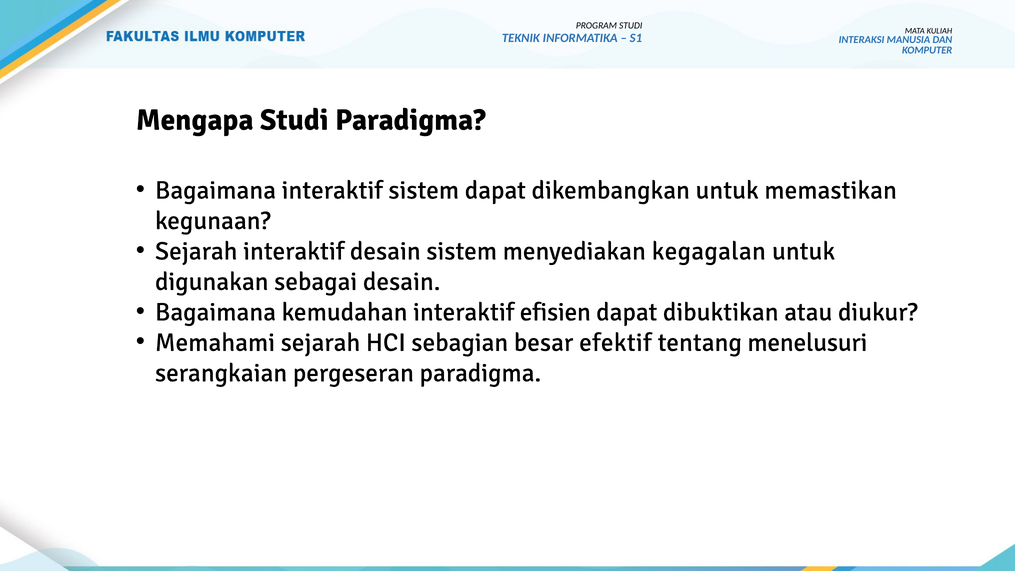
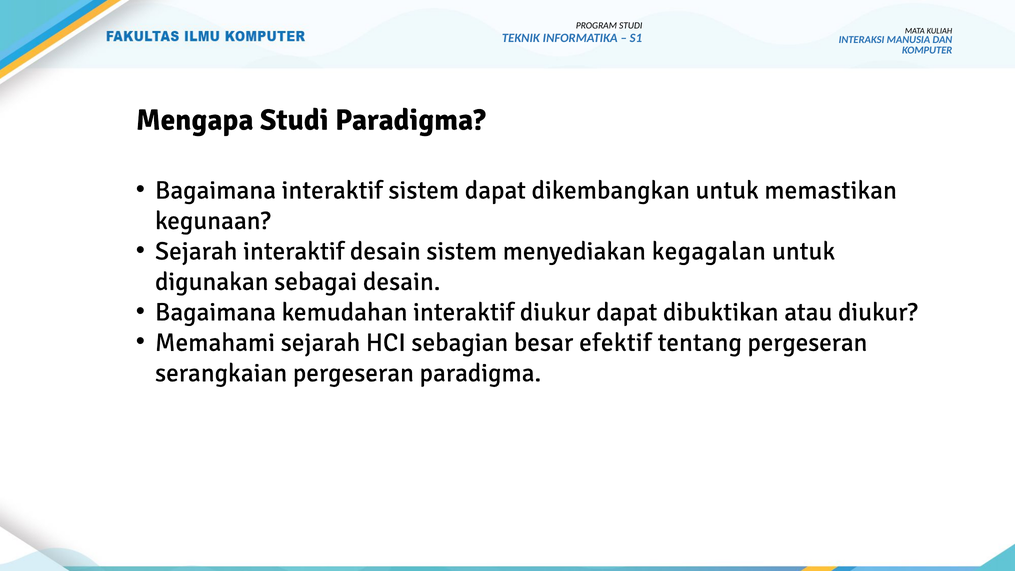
interaktif efisien: efisien -> diukur (555, 312)
tentang menelusuri: menelusuri -> pergeseran (807, 342)
